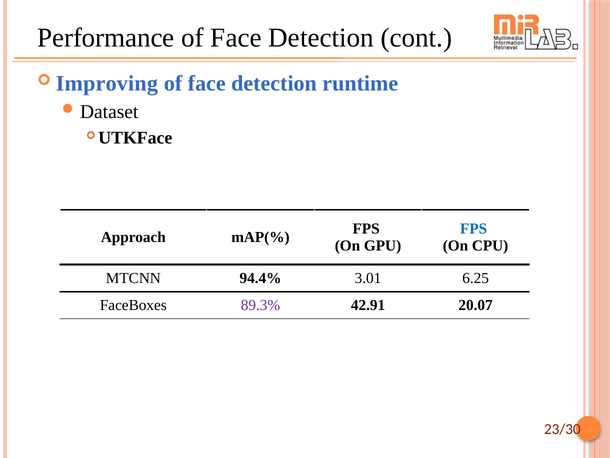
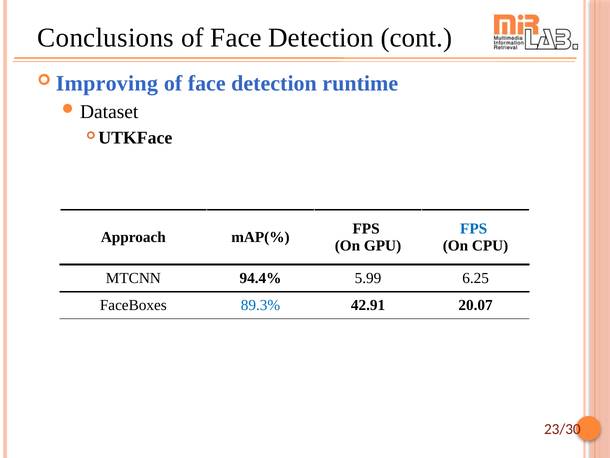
Performance: Performance -> Conclusions (106, 38)
3.01: 3.01 -> 5.99 (368, 278)
89.3% colour: purple -> blue (260, 305)
